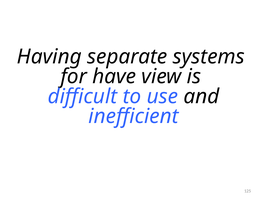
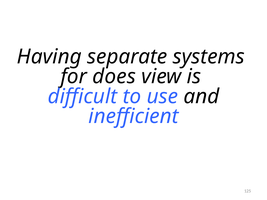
have: have -> does (114, 77)
